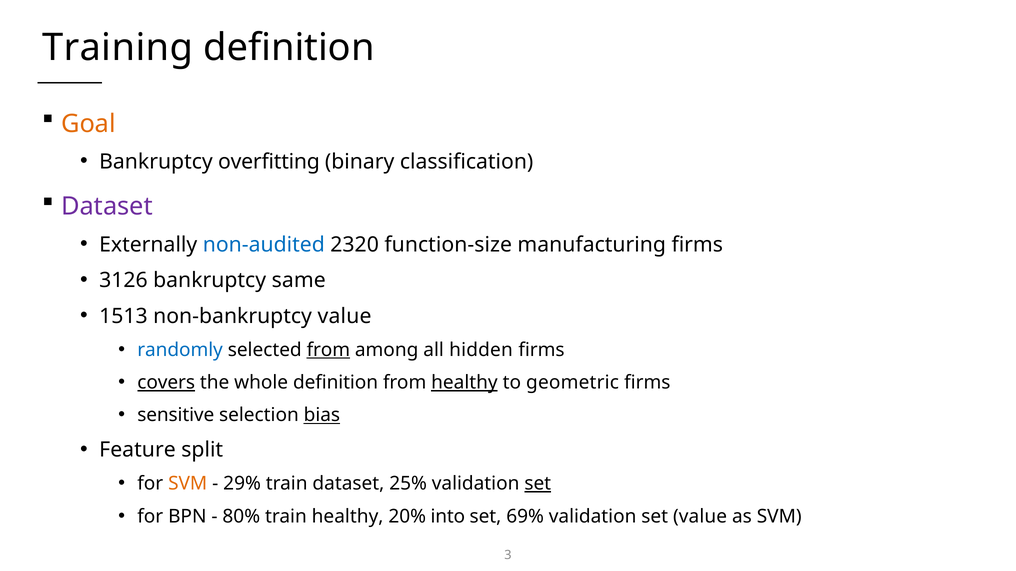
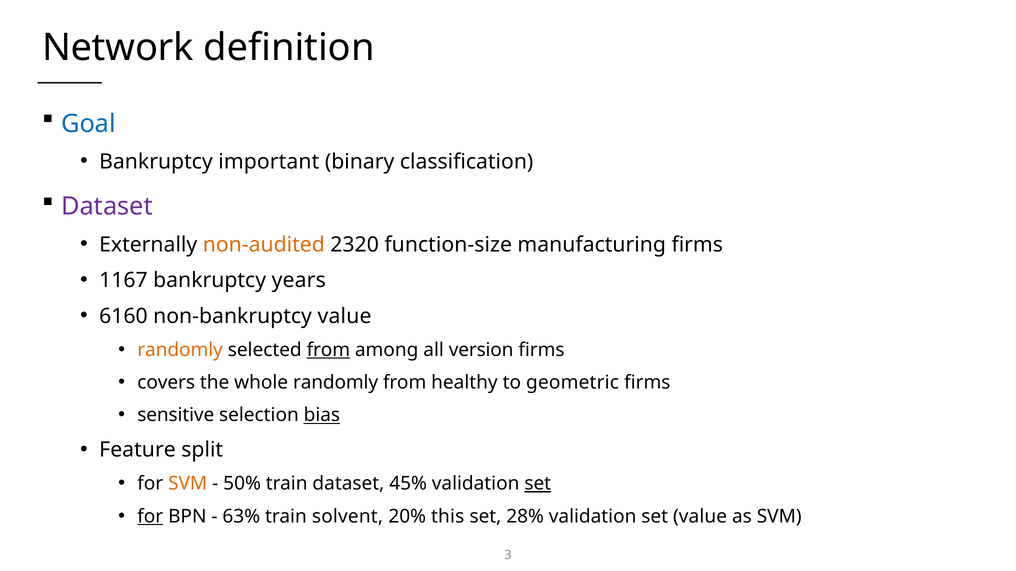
Training: Training -> Network (118, 48)
Goal colour: orange -> blue (88, 124)
overfitting: overfitting -> important (269, 162)
non-audited colour: blue -> orange (264, 245)
3126: 3126 -> 1167 (123, 281)
same: same -> years (299, 281)
1513: 1513 -> 6160 (123, 316)
randomly colour: blue -> orange (180, 350)
hidden: hidden -> version (481, 350)
covers underline: present -> none (166, 383)
whole definition: definition -> randomly (336, 383)
healthy underline: present -> none (464, 383)
29%: 29% -> 50% (242, 484)
25%: 25% -> 45% (408, 484)
for underline: none -> present (150, 517)
80%: 80% -> 63% (241, 517)
train healthy: healthy -> solvent (347, 517)
into: into -> this (448, 517)
69%: 69% -> 28% (525, 517)
